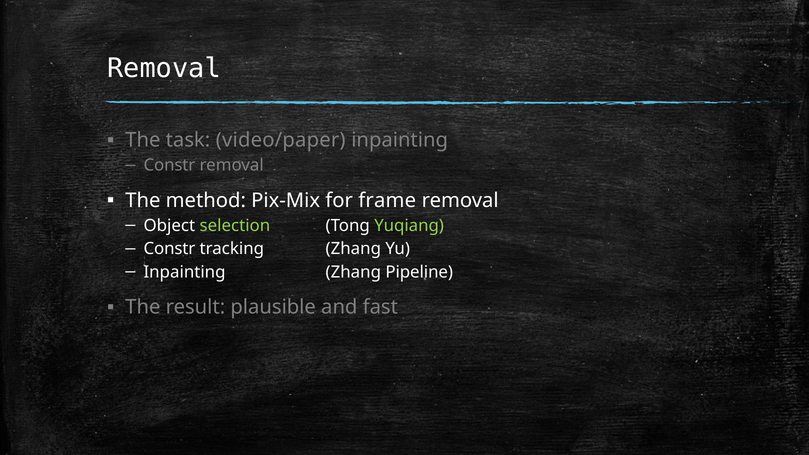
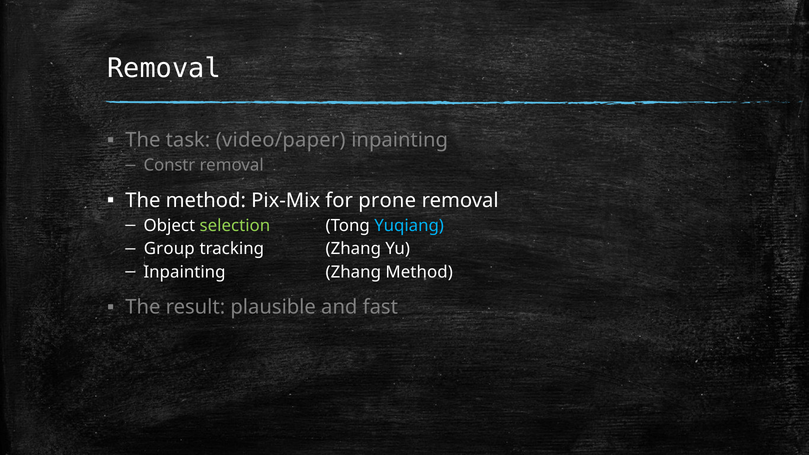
frame: frame -> prone (387, 201)
Yuqiang colour: light green -> light blue (409, 226)
Constr: Constr -> Group (169, 249)
Zhang Pipeline: Pipeline -> Method (419, 272)
